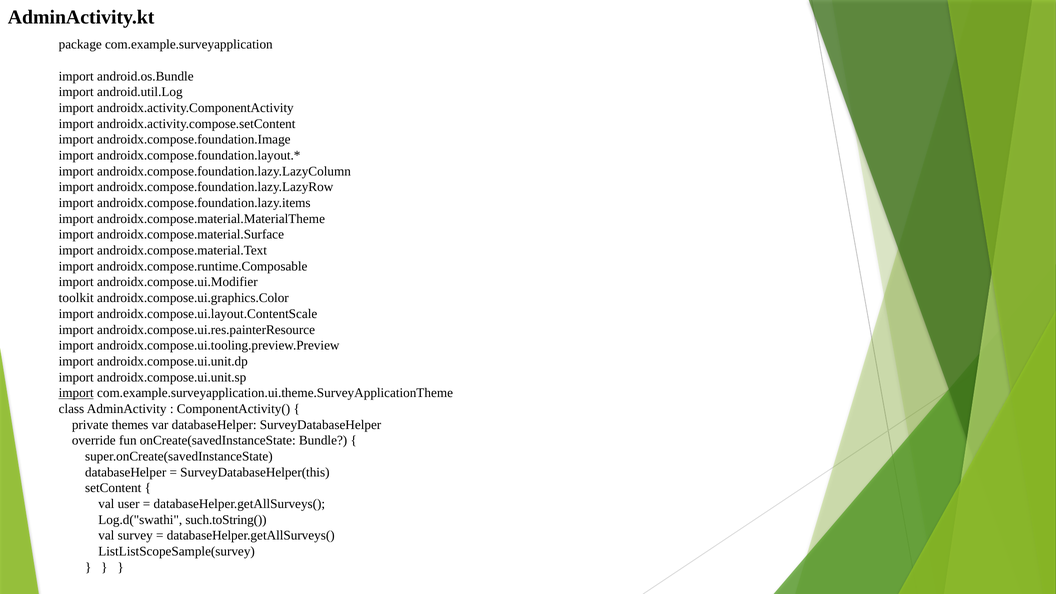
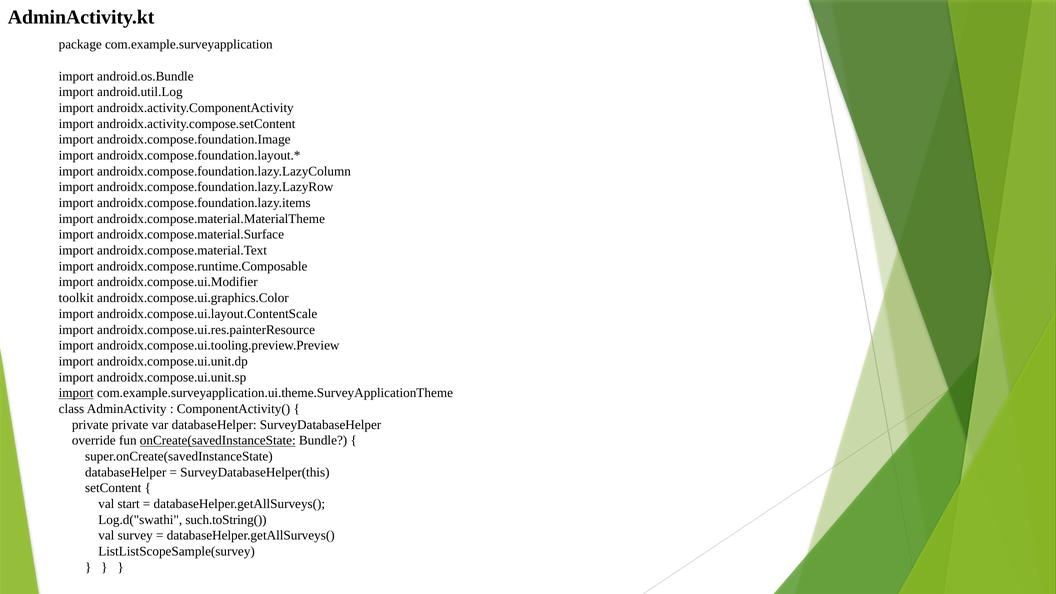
private themes: themes -> private (130, 425)
onCreate(savedInstanceState underline: none -> present (218, 441)
user: user -> start (129, 504)
